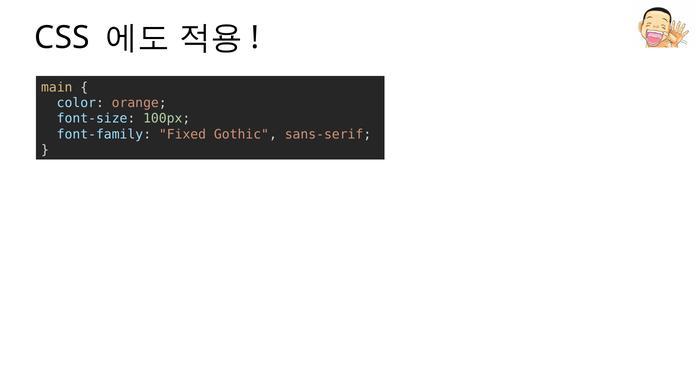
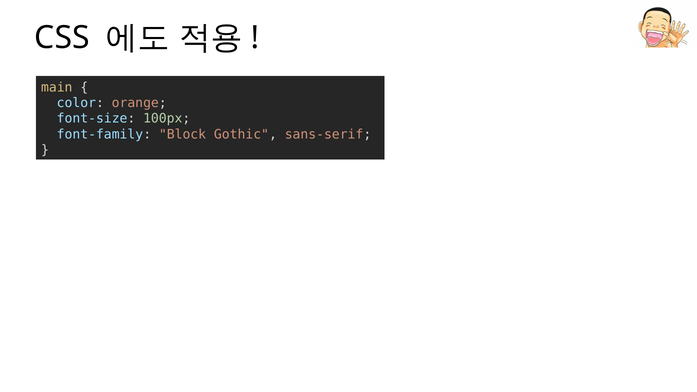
Fixed: Fixed -> Block (183, 134)
